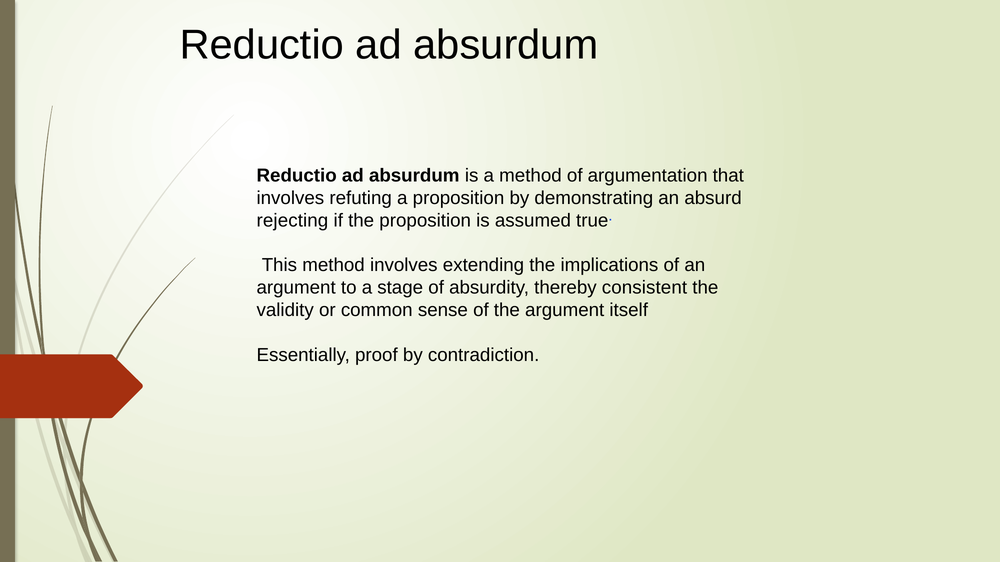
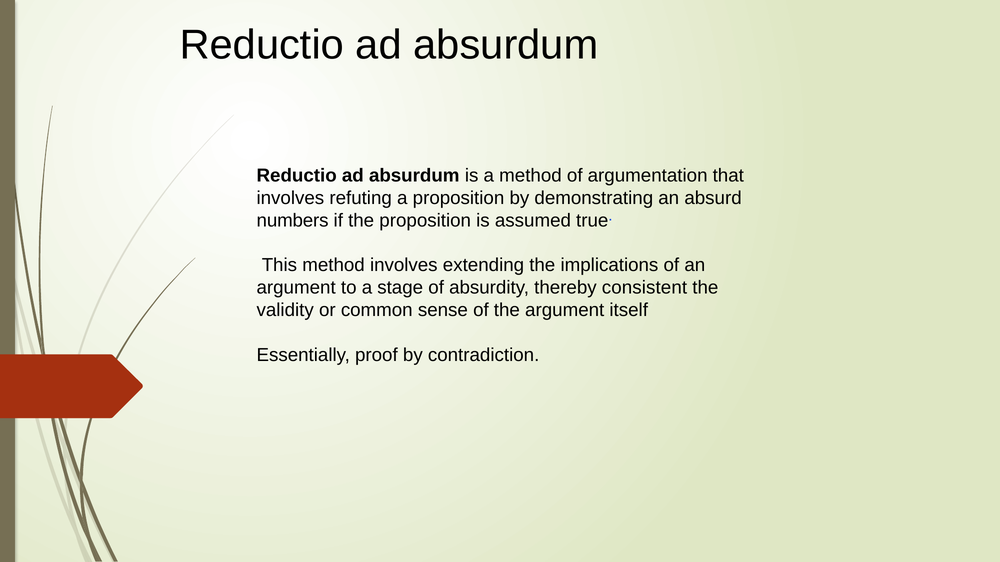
rejecting: rejecting -> numbers (293, 221)
